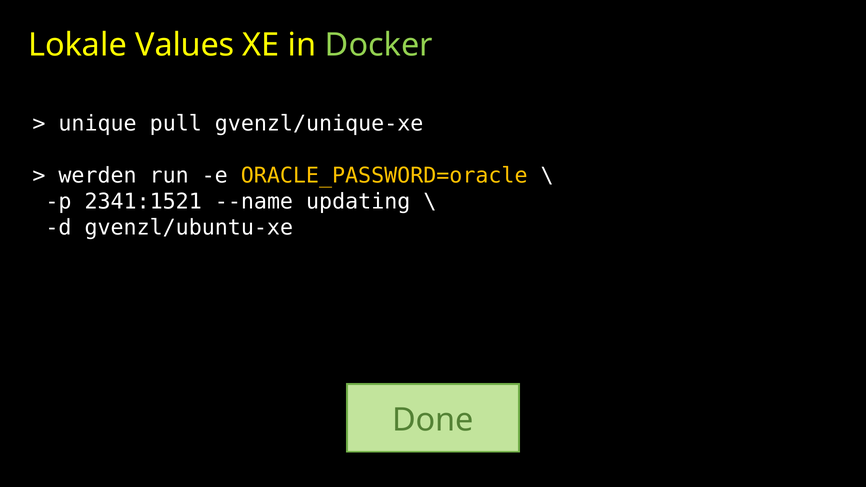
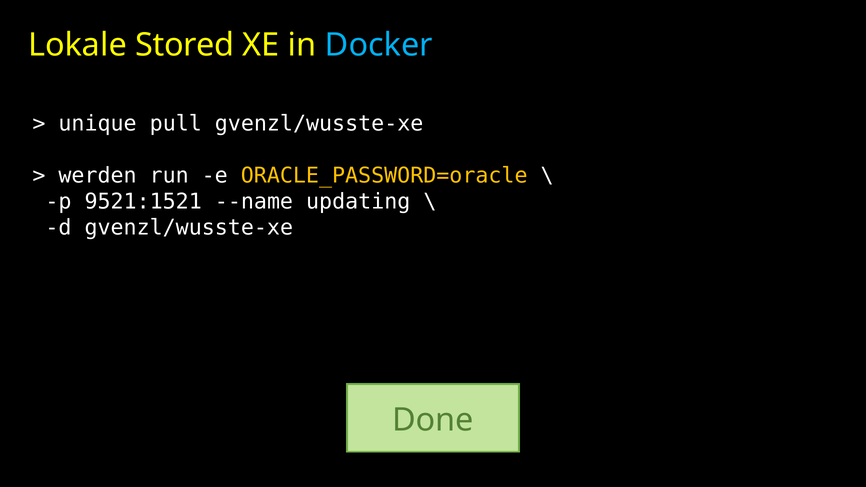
Values: Values -> Stored (185, 45)
Docker colour: light green -> light blue (379, 45)
pull gvenzl/unique-xe: gvenzl/unique-xe -> gvenzl/wusste-xe (319, 124)
2341:1521: 2341:1521 -> 9521:1521 (143, 201)
d gvenzl/ubuntu-xe: gvenzl/ubuntu-xe -> gvenzl/wusste-xe (189, 227)
